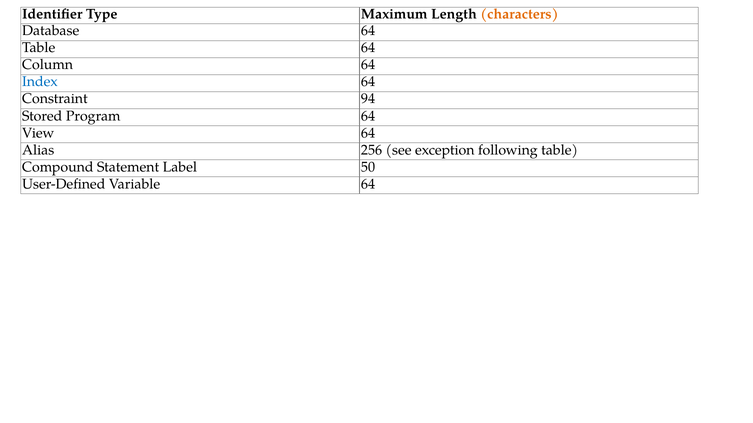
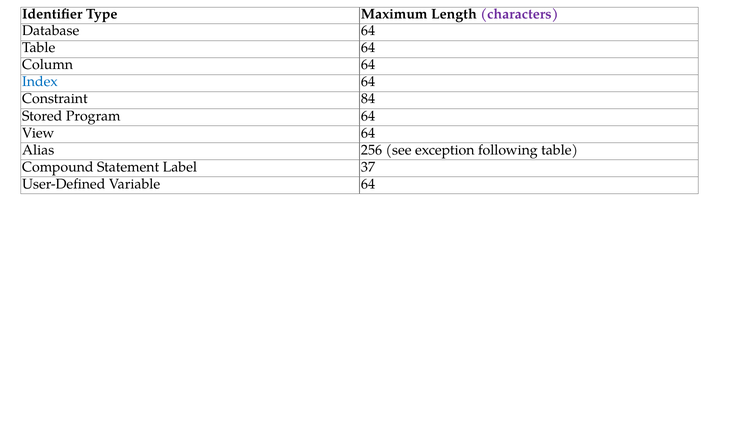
characters colour: orange -> purple (519, 14)
94: 94 -> 84 (368, 99)
50: 50 -> 37 (368, 167)
